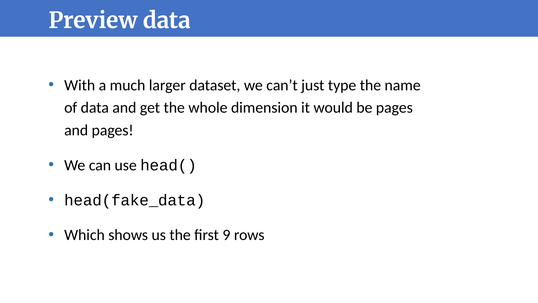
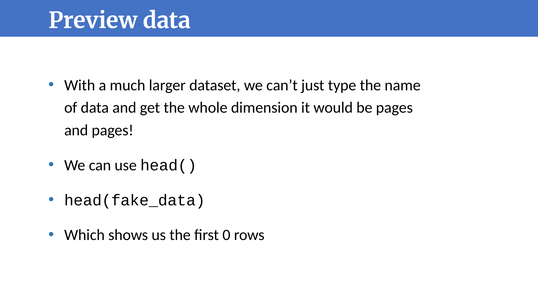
9: 9 -> 0 (226, 235)
